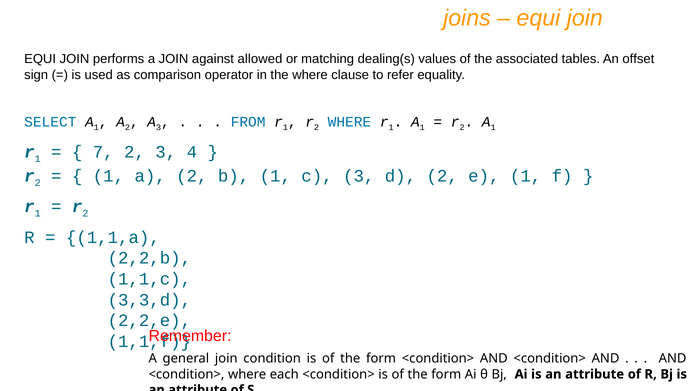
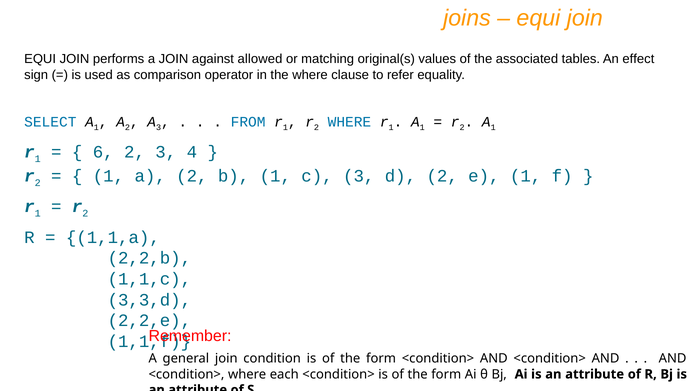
dealing(s: dealing(s -> original(s (386, 59)
offset: offset -> effect (638, 59)
7: 7 -> 6 (103, 152)
